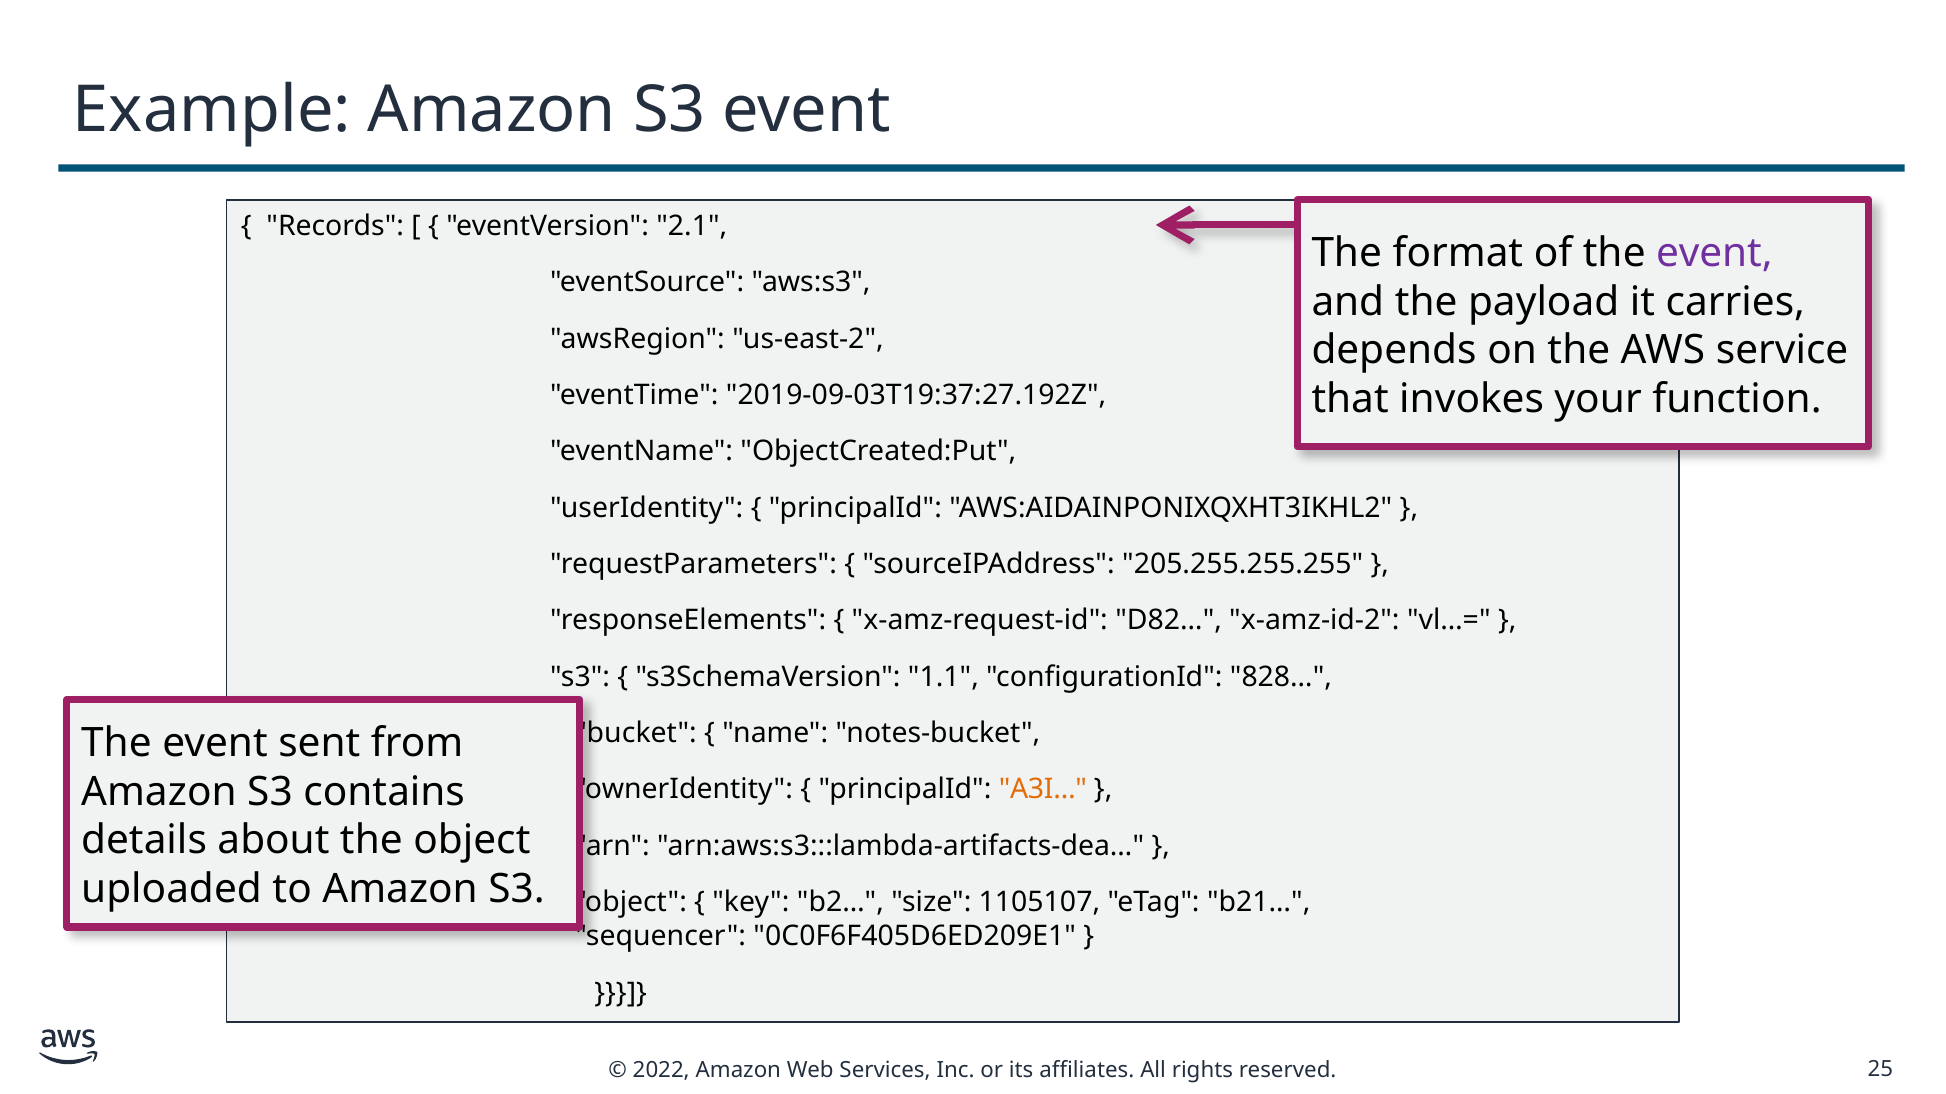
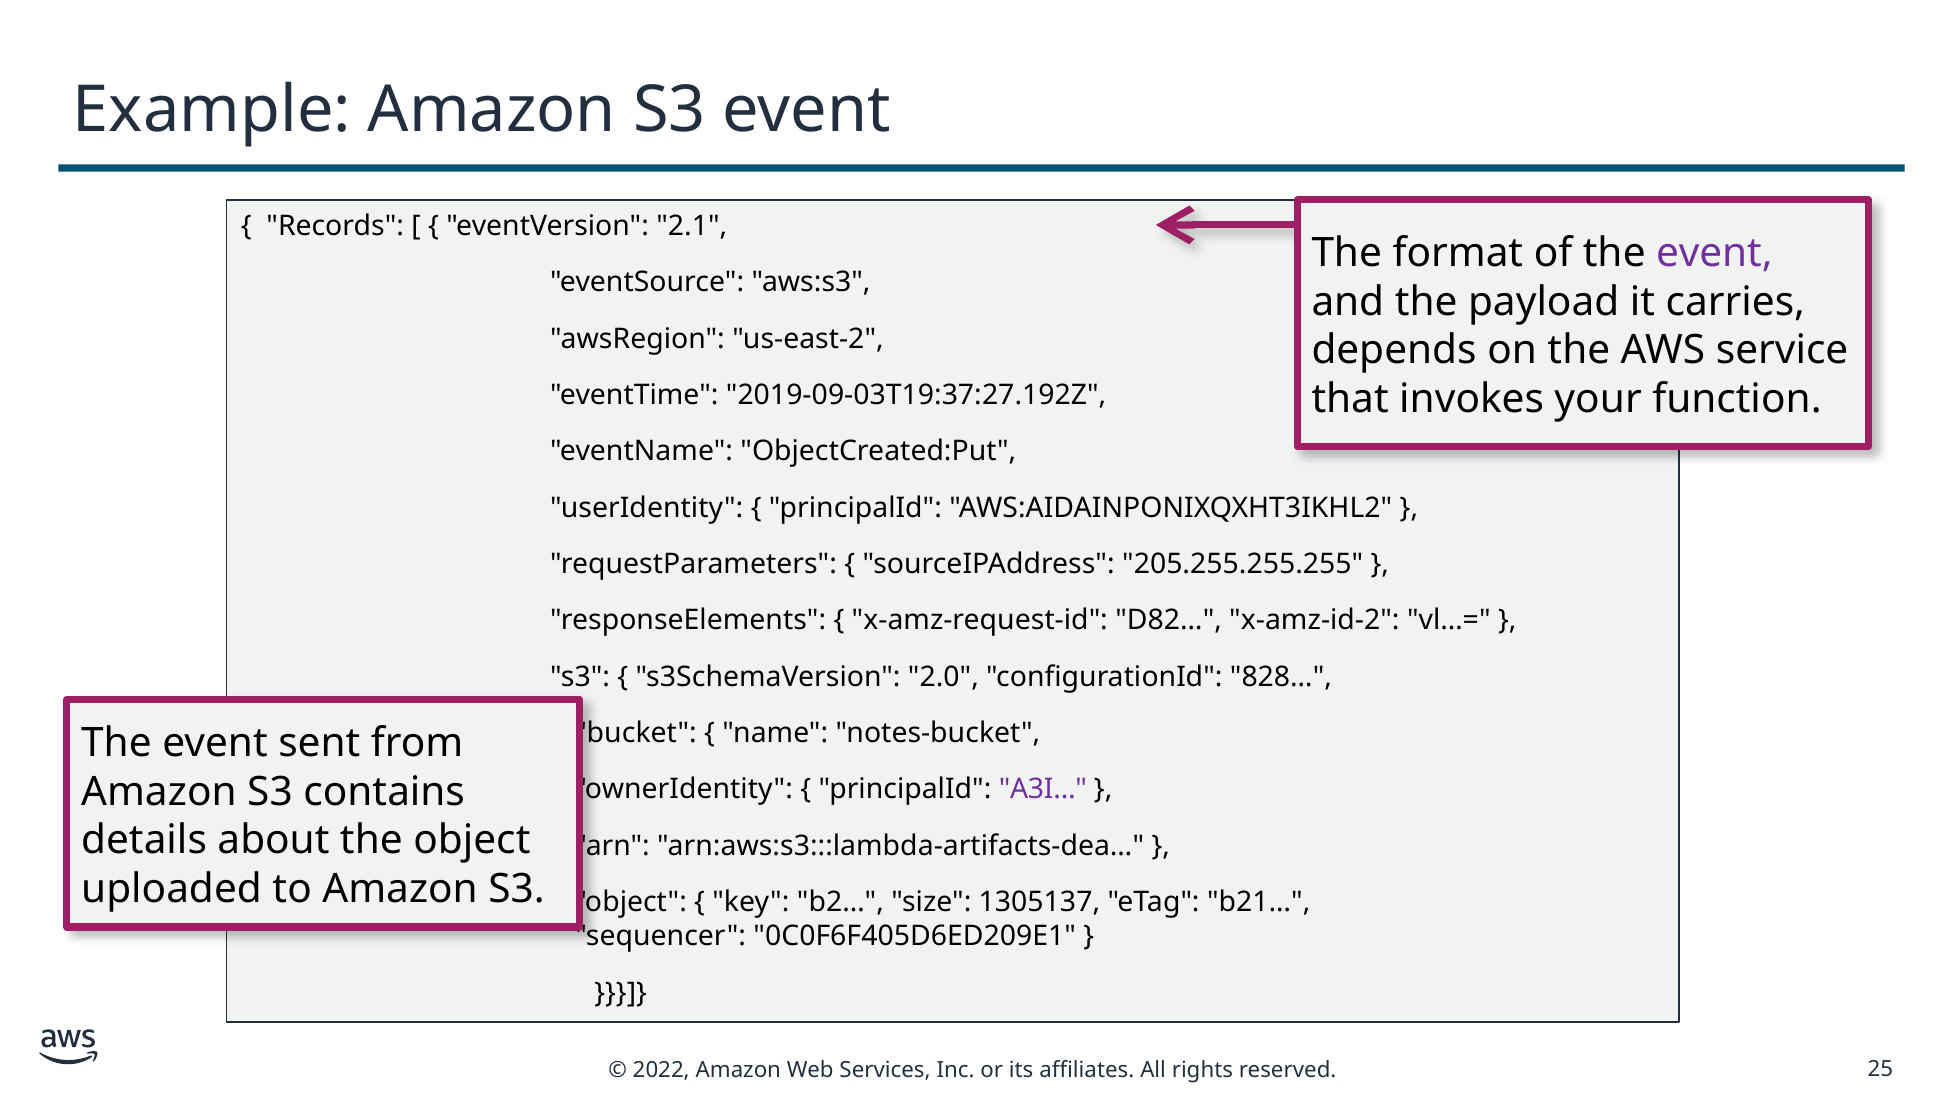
1.1: 1.1 -> 2.0 (943, 677)
A3I… colour: orange -> purple (1043, 790)
1105107: 1105107 -> 1305137 (1039, 903)
